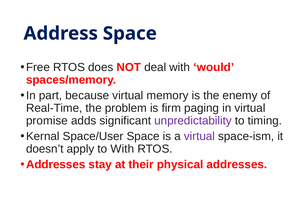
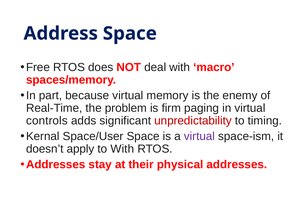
would: would -> macro (214, 67)
promise: promise -> controls (47, 121)
unpredictability colour: purple -> red (193, 121)
